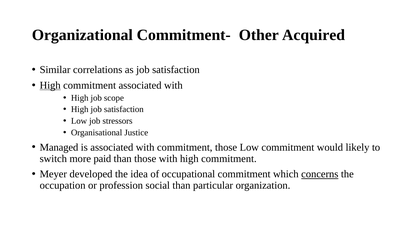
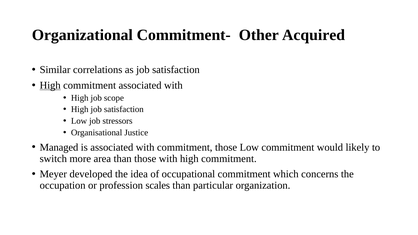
paid: paid -> area (102, 159)
concerns underline: present -> none (320, 174)
social: social -> scales (158, 186)
